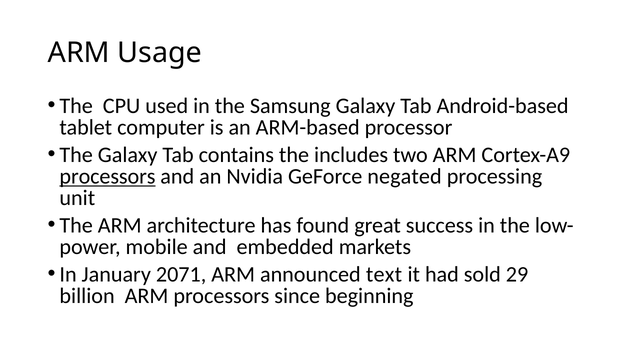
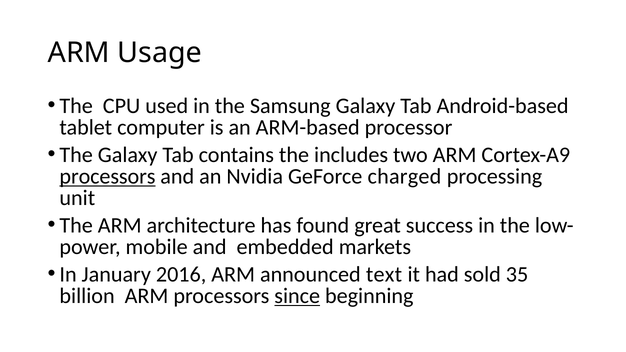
negated: negated -> charged (404, 177)
2071: 2071 -> 2016 (181, 274)
29: 29 -> 35 (517, 274)
since underline: none -> present (297, 296)
